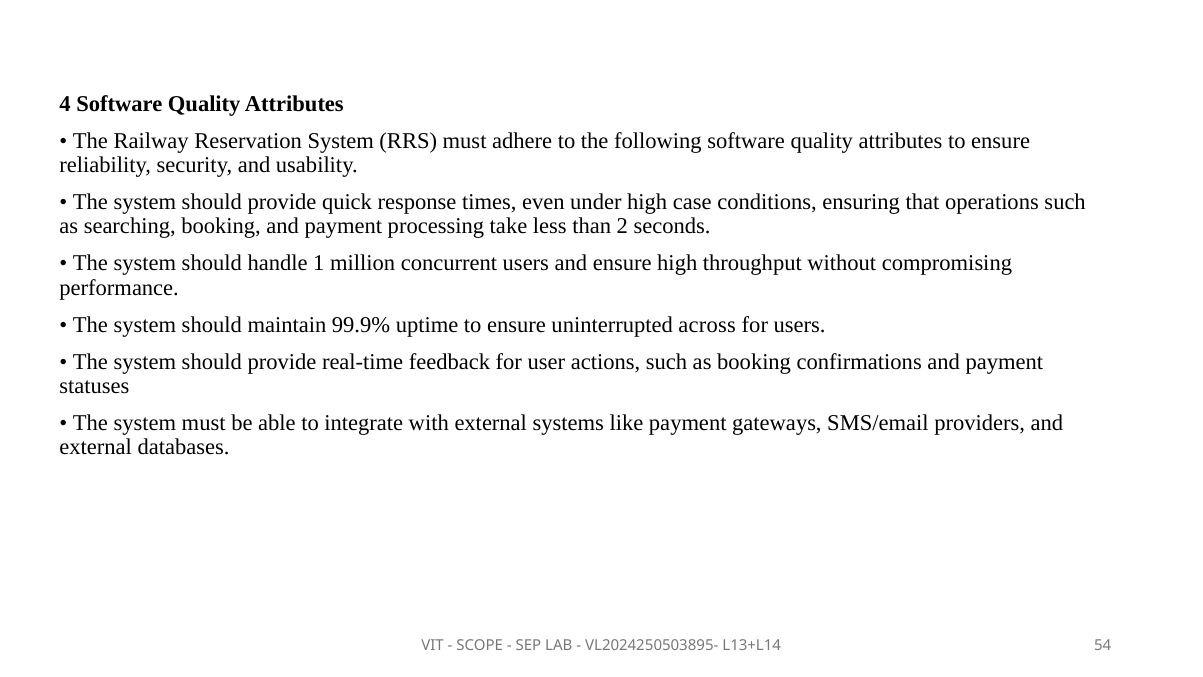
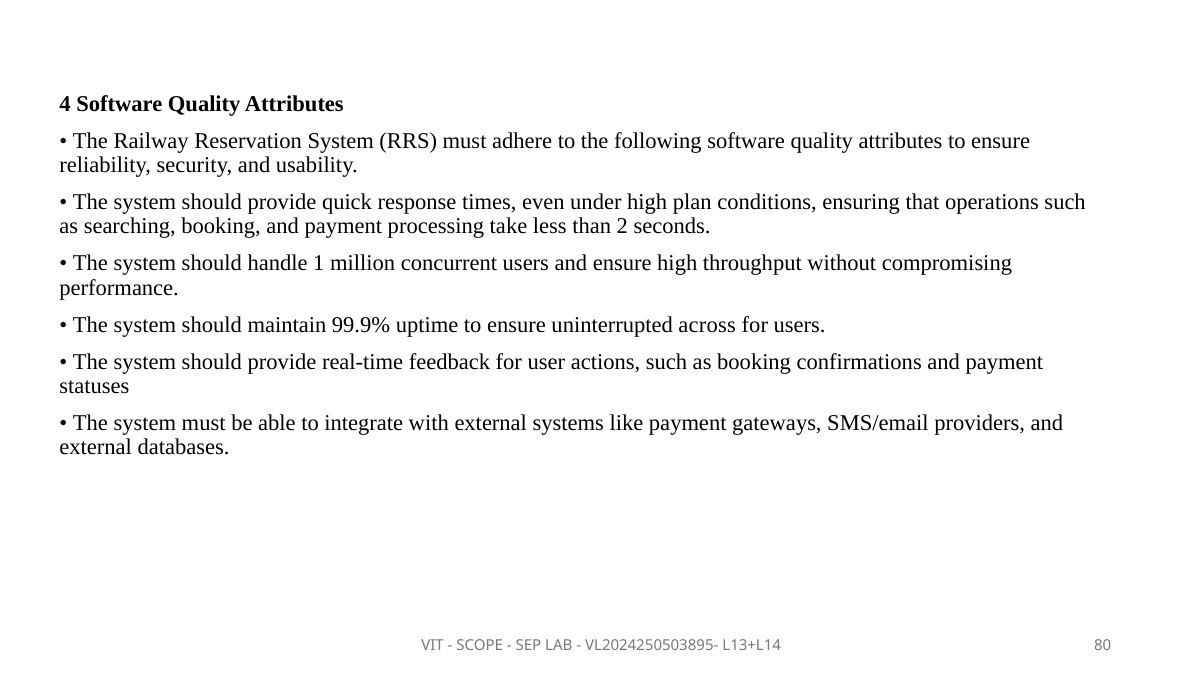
case: case -> plan (692, 202)
54: 54 -> 80 (1103, 645)
